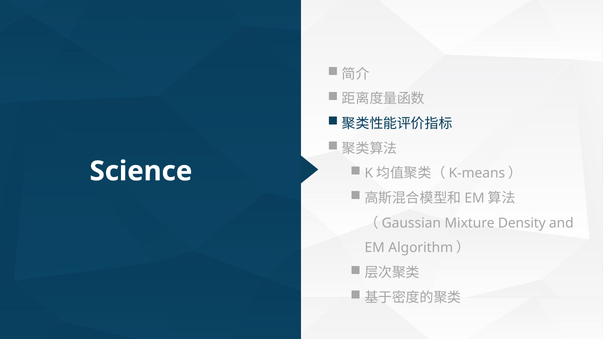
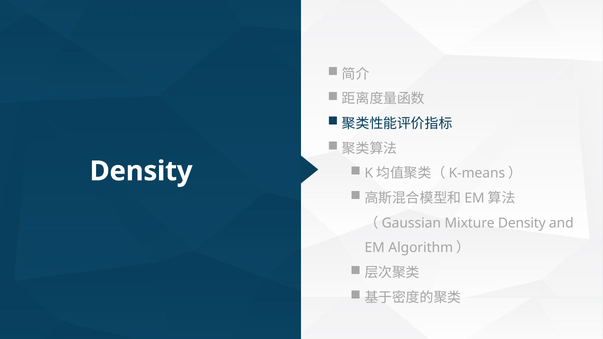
Science: Science -> Density (141, 171)
